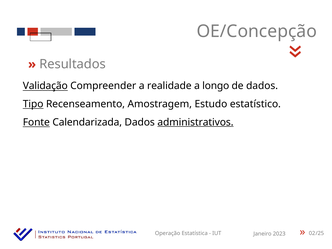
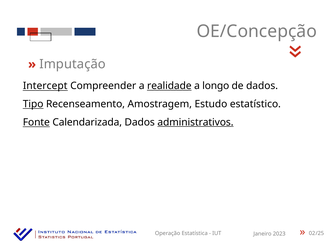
Resultados: Resultados -> Imputação (73, 64)
Validação: Validação -> Intercept (45, 86)
realidade underline: none -> present (169, 86)
